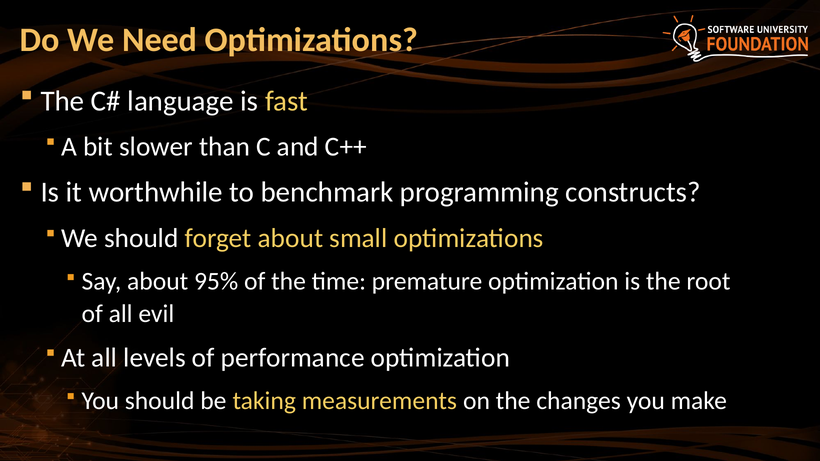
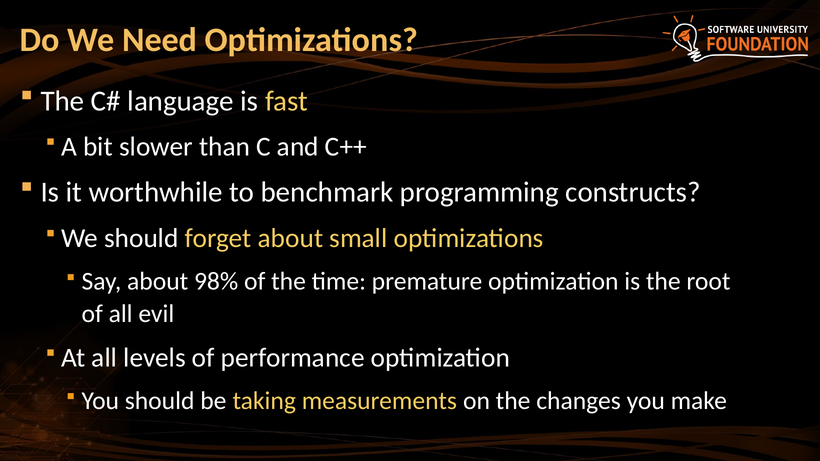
95%: 95% -> 98% (216, 282)
